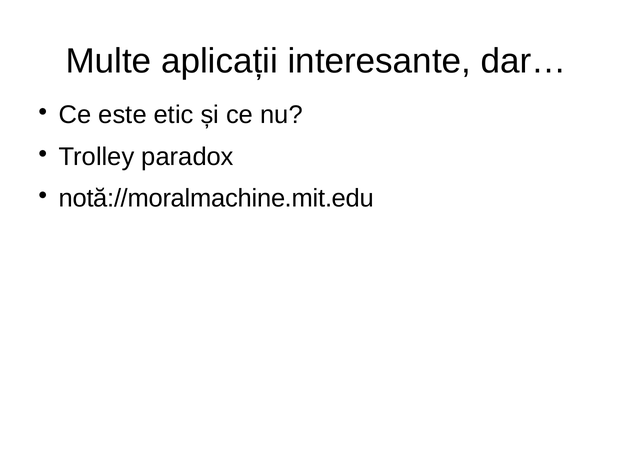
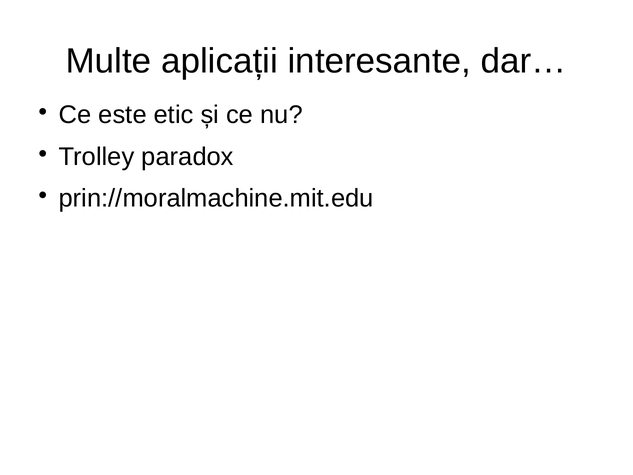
notă://moralmachine.mit.edu: notă://moralmachine.mit.edu -> prin://moralmachine.mit.edu (216, 198)
